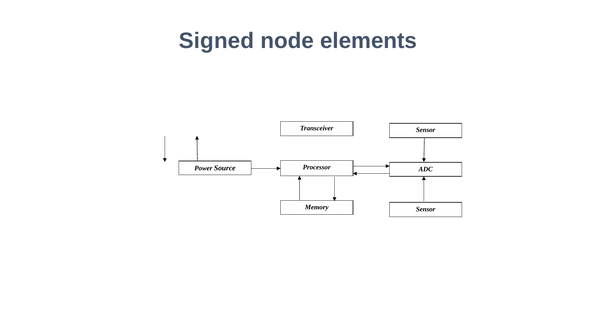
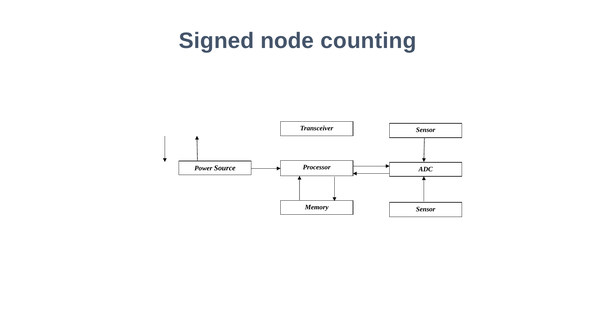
elements: elements -> counting (368, 41)
